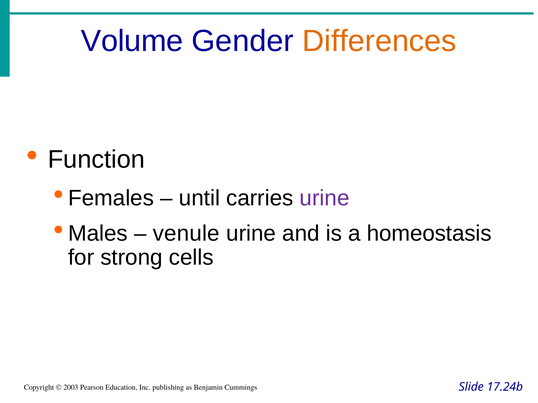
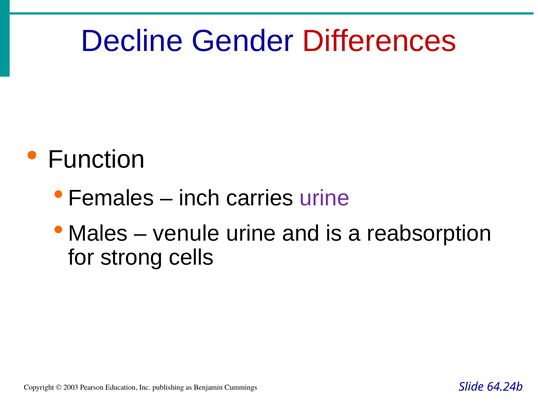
Volume: Volume -> Decline (132, 41)
Differences colour: orange -> red (379, 41)
until: until -> inch (199, 198)
homeostasis: homeostasis -> reabsorption (429, 234)
17.24b: 17.24b -> 64.24b (505, 387)
